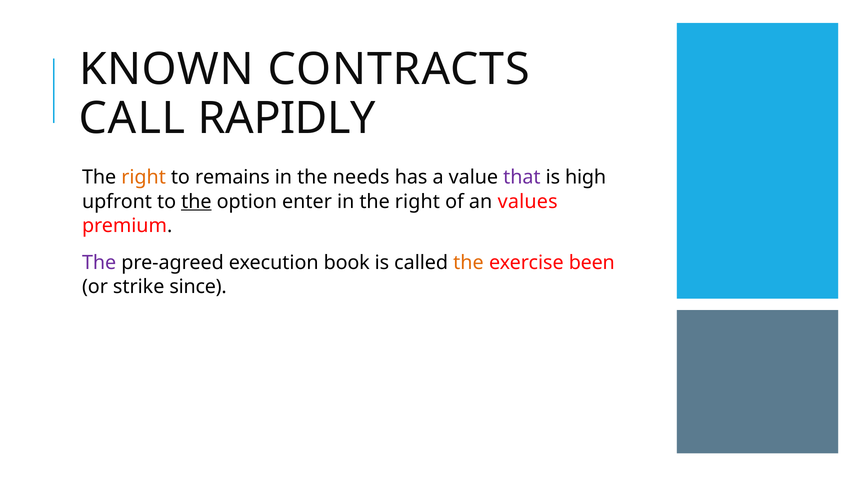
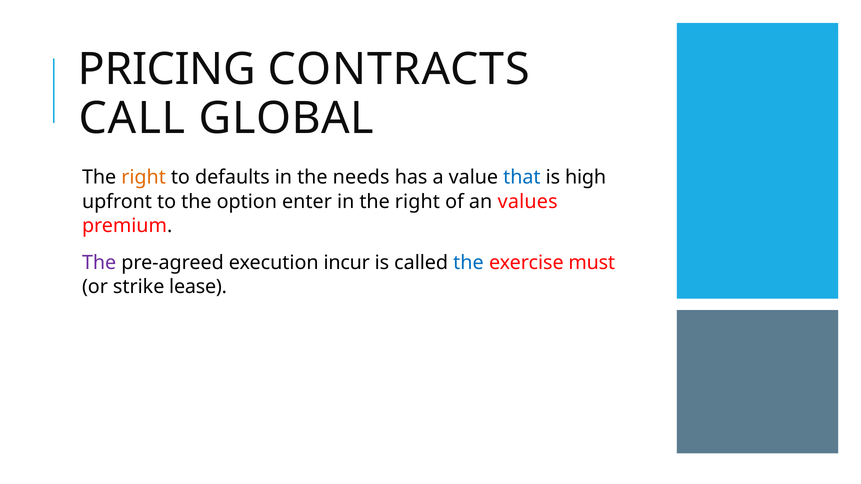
KNOWN: KNOWN -> PRICING (167, 70)
RAPIDLY: RAPIDLY -> GLOBAL (286, 119)
remains: remains -> defaults (232, 178)
that colour: purple -> blue (522, 178)
the underline: present -> none (196, 202)
book: book -> incur (347, 263)
the colour: orange -> blue (468, 263)
been: been -> must (592, 263)
since: since -> lease (198, 287)
